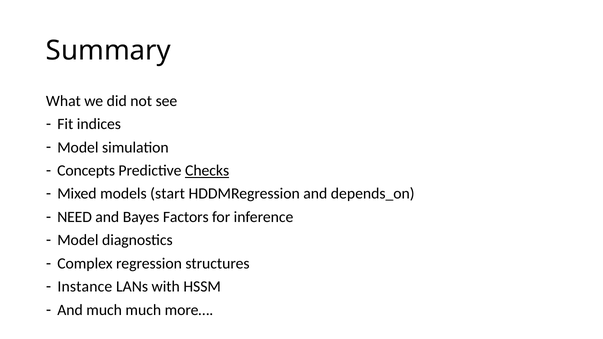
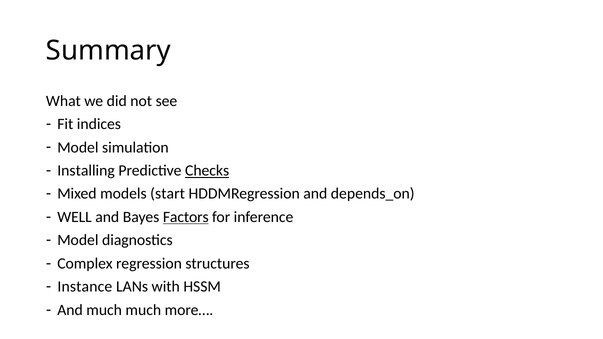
Concepts: Concepts -> Installing (86, 171)
NEED: NEED -> WELL (75, 217)
Factors underline: none -> present (186, 217)
